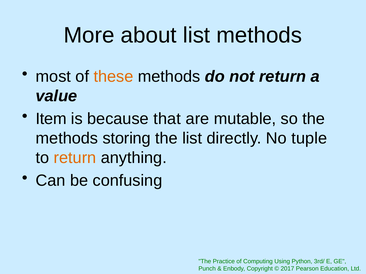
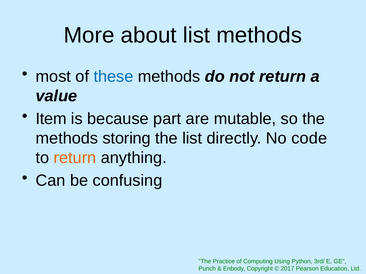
these colour: orange -> blue (113, 77)
that: that -> part (167, 119)
tuple: tuple -> code (309, 139)
